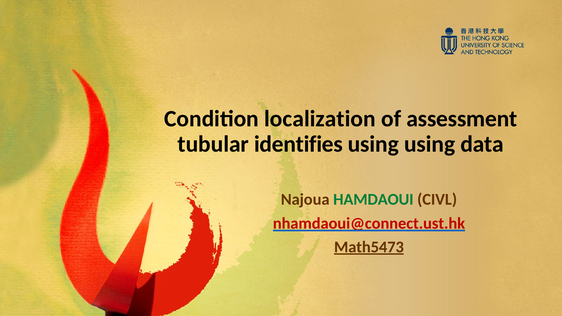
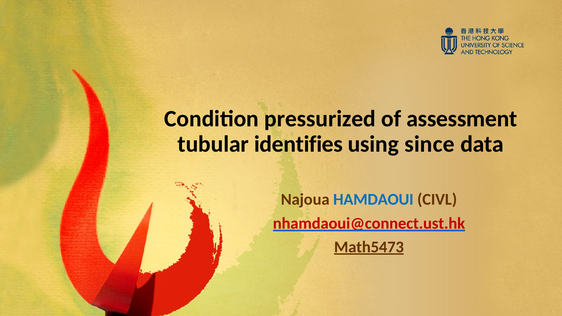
localization: localization -> pressurized (320, 119)
using using: using -> since (430, 144)
HAMDAOUI colour: green -> blue (373, 200)
